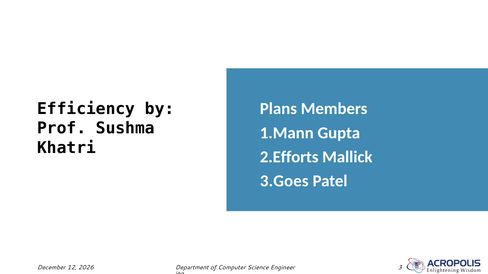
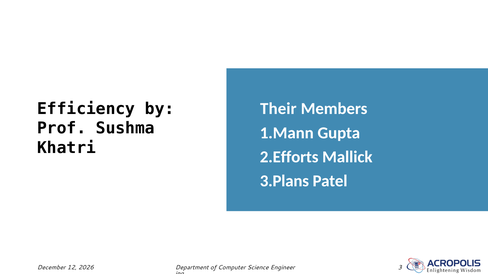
Plans: Plans -> Their (278, 109)
3.Goes: 3.Goes -> 3.Plans (284, 181)
